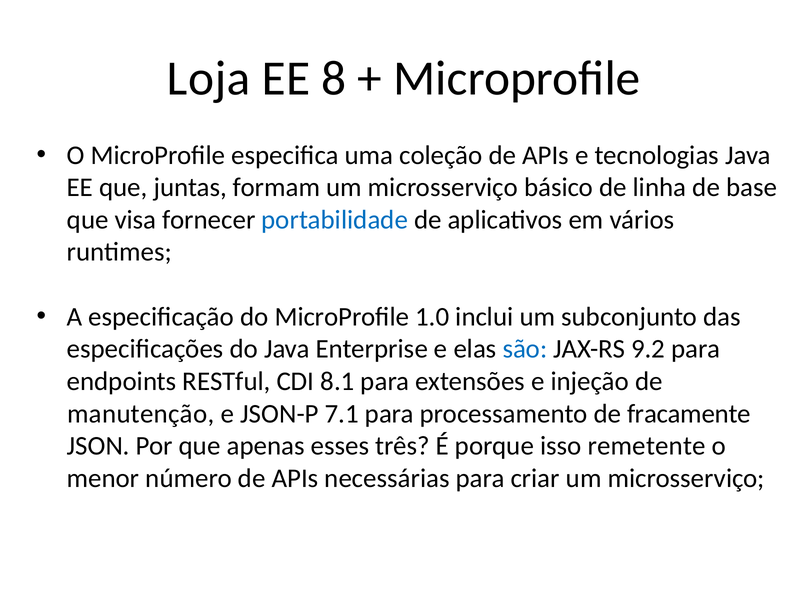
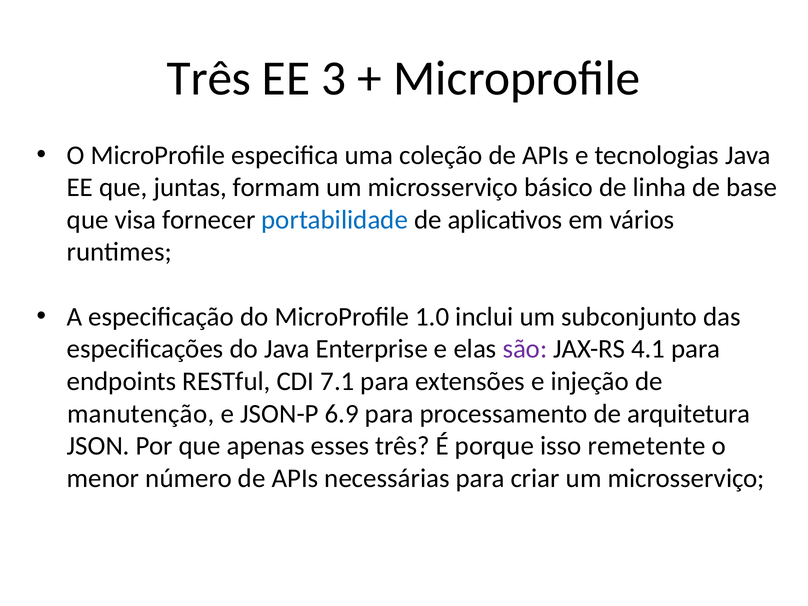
Loja: Loja -> Três (209, 78)
8: 8 -> 3 (334, 78)
são colour: blue -> purple (525, 349)
9.2: 9.2 -> 4.1 (648, 349)
8.1: 8.1 -> 7.1 (337, 381)
7.1: 7.1 -> 6.9 (342, 414)
fracamente: fracamente -> arquitetura (689, 414)
